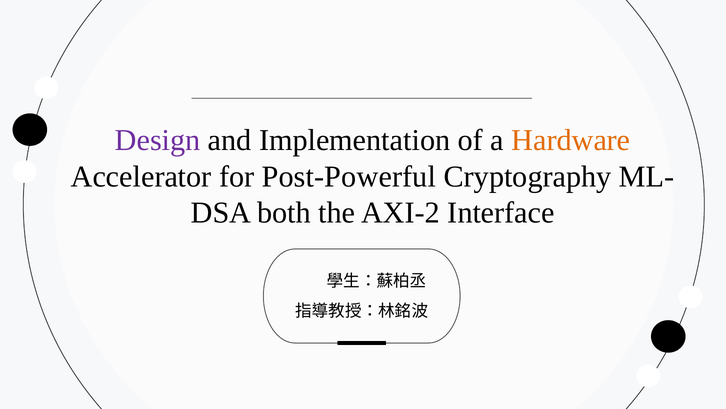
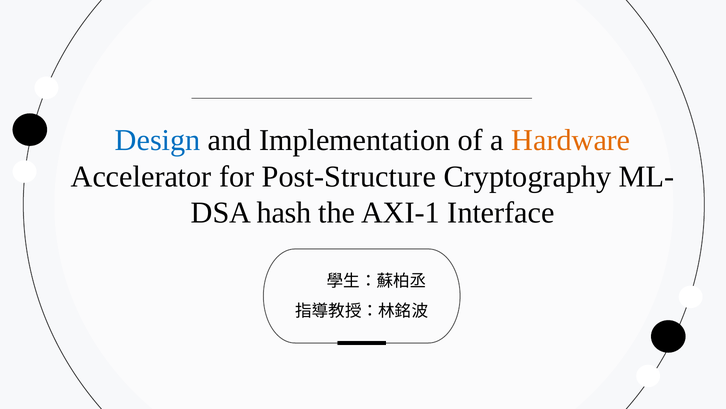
Design colour: purple -> blue (158, 140)
Post-Powerful: Post-Powerful -> Post-Structure (349, 176)
both: both -> hash (284, 213)
AXI-2: AXI-2 -> AXI-1 (401, 213)
